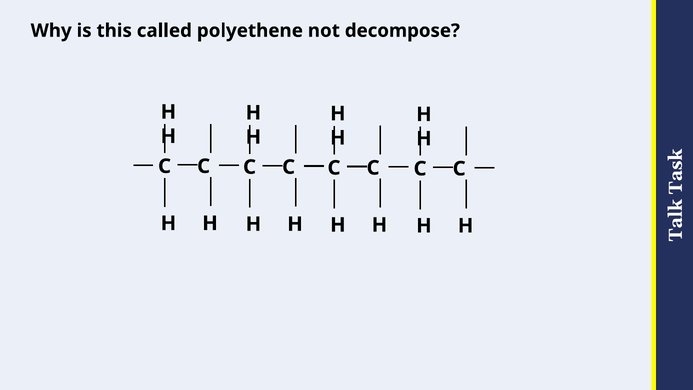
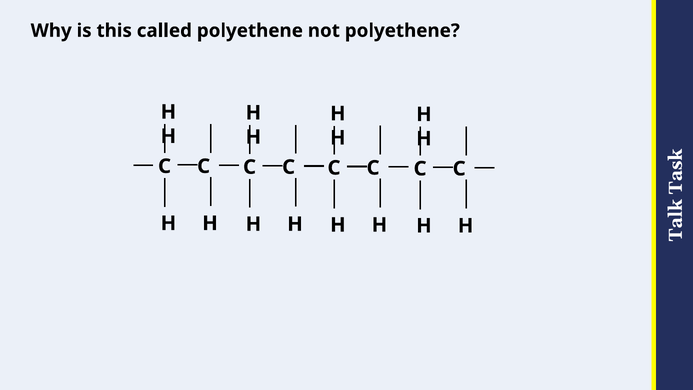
not decompose: decompose -> polyethene (402, 31)
